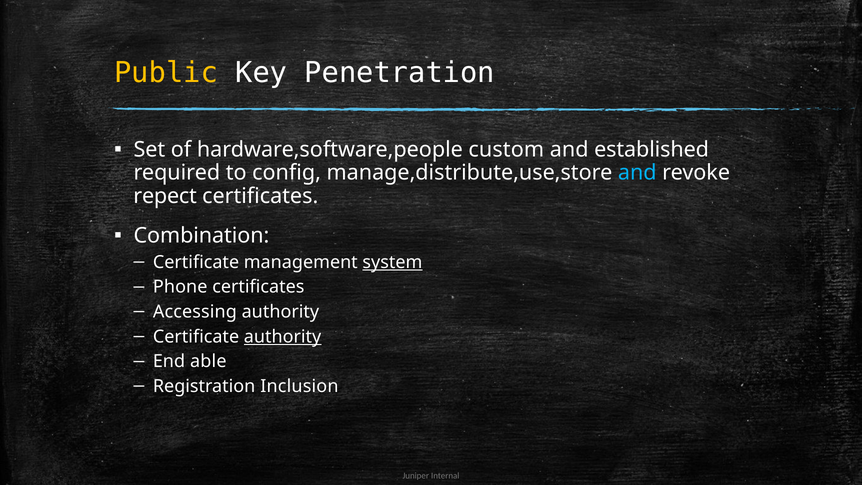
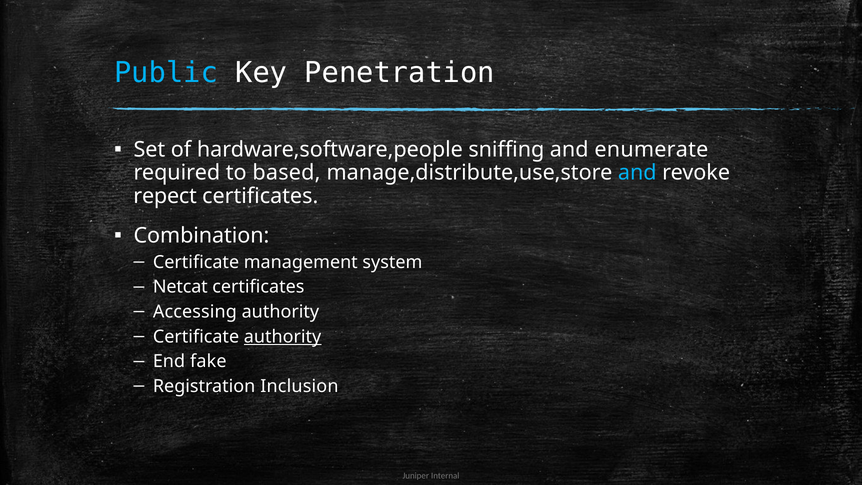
Public colour: yellow -> light blue (166, 73)
custom: custom -> sniffing (506, 149)
established: established -> enumerate (651, 149)
config: config -> based (286, 173)
system underline: present -> none (392, 262)
Phone: Phone -> Netcat (180, 287)
able: able -> fake (208, 361)
